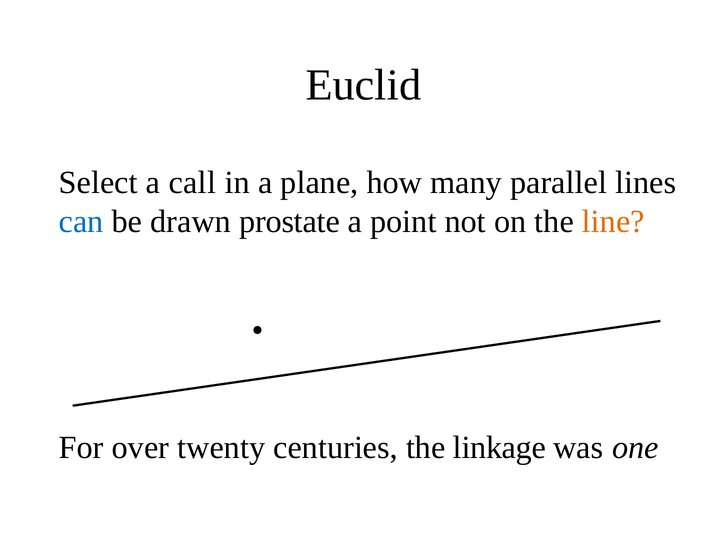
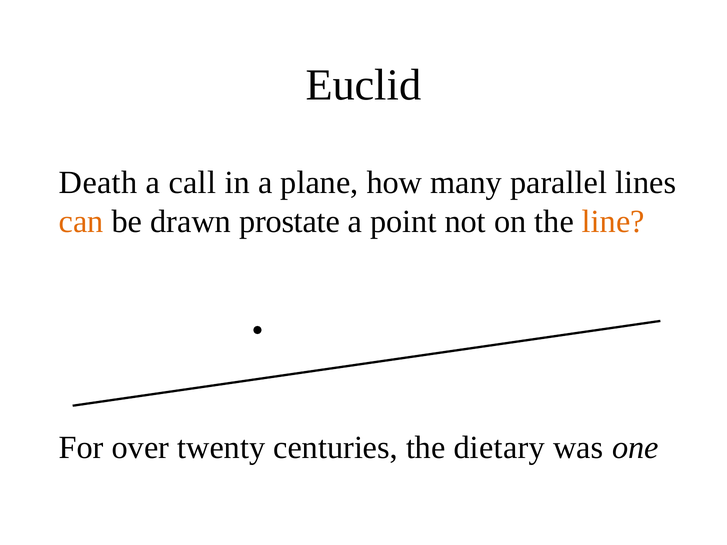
Select: Select -> Death (98, 183)
can colour: blue -> orange (81, 222)
linkage: linkage -> dietary (499, 448)
